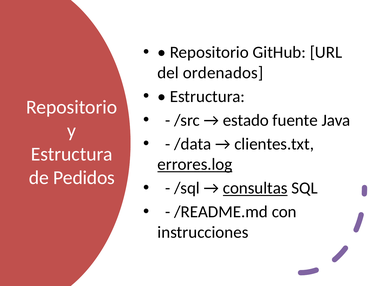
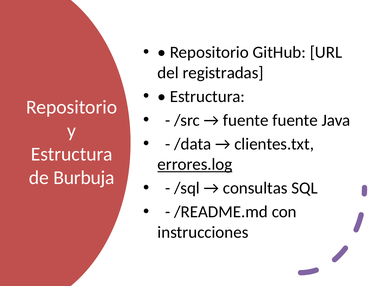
ordenados: ordenados -> registradas (223, 73)
estado: estado -> fuente (246, 120)
Pedidos: Pedidos -> Burbuja (84, 178)
consultas underline: present -> none (255, 188)
